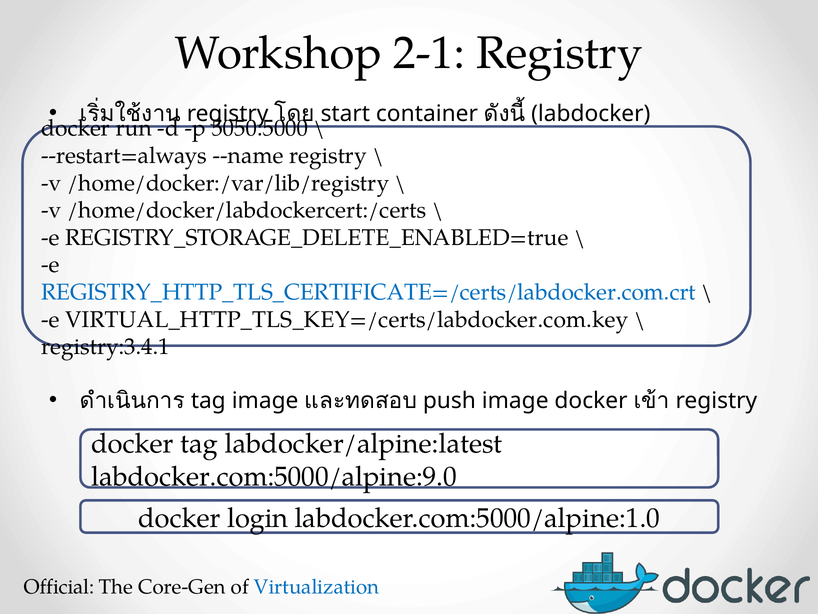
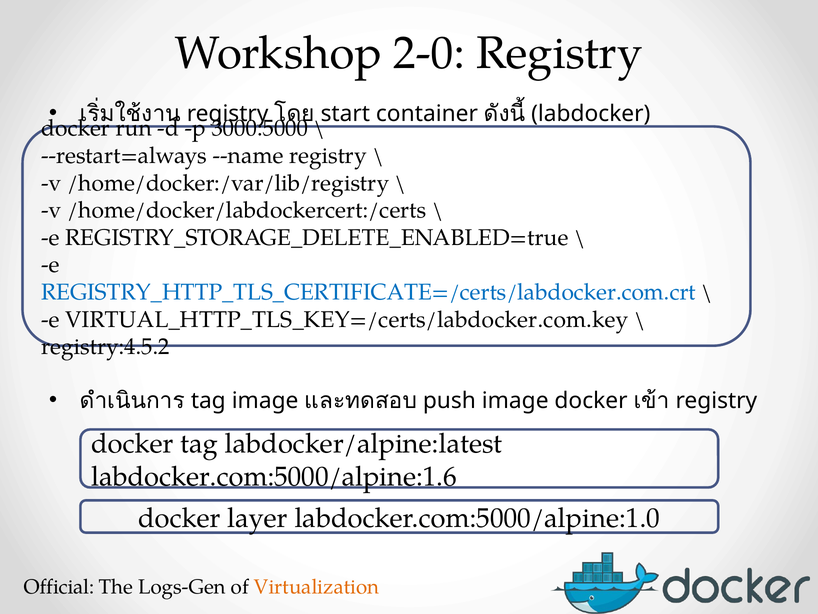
2-1: 2-1 -> 2-0 (429, 53)
5050:5000: 5050:5000 -> 3000:5000 (260, 128)
registry:3.4.1: registry:3.4.1 -> registry:4.5.2 (105, 347)
labdocker.com:5000/alpine:9.0: labdocker.com:5000/alpine:9.0 -> labdocker.com:5000/alpine:1.6 (274, 476)
login: login -> layer (258, 518)
Core-Gen: Core-Gen -> Logs-Gen (182, 586)
Virtualization colour: blue -> orange (317, 586)
